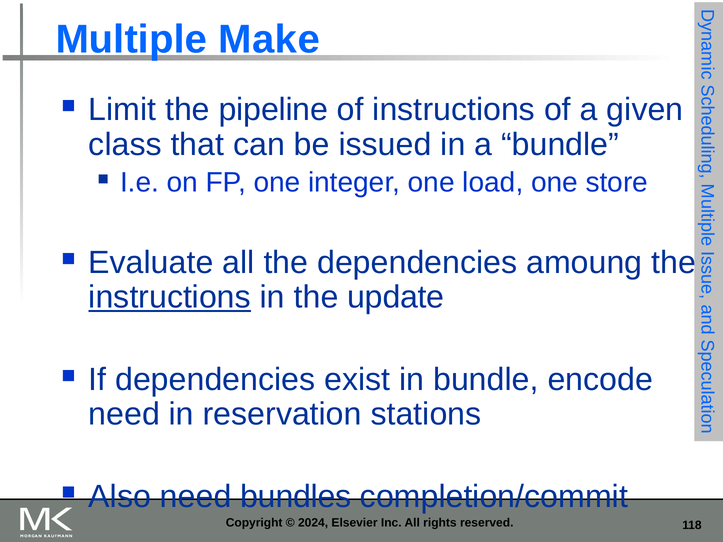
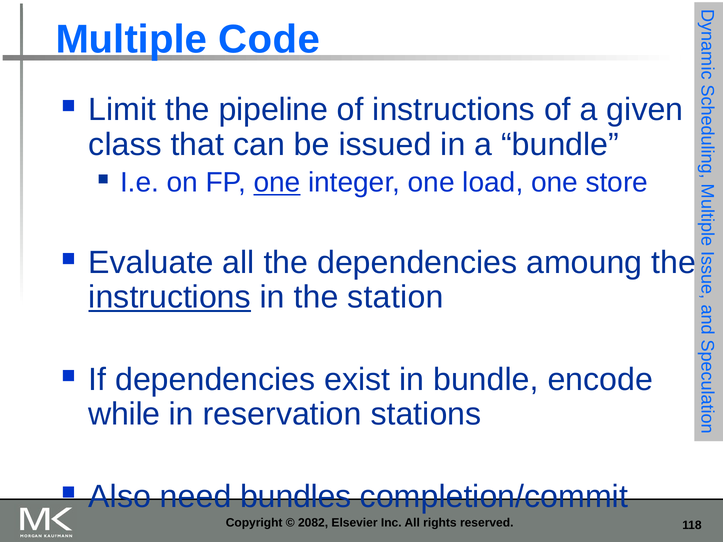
Make: Make -> Code (269, 40)
one underline: none -> present (277, 183)
update: update -> station (396, 298)
need: need -> while (124, 415)
2024: 2024 -> 2082 (313, 523)
